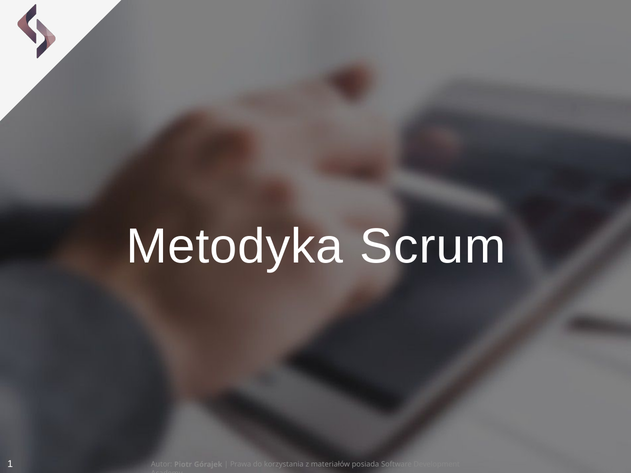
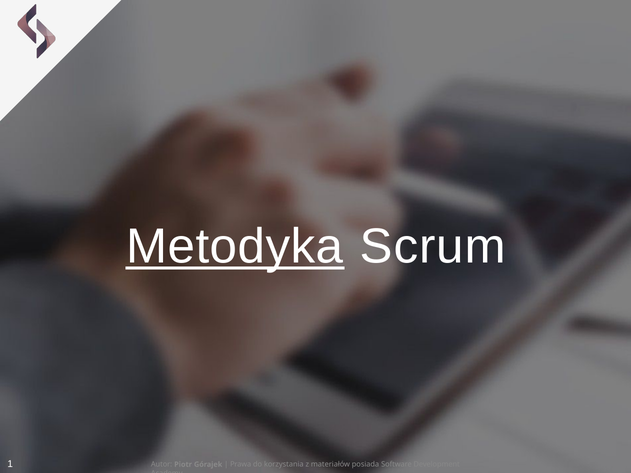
Metodyka underline: none -> present (235, 247)
